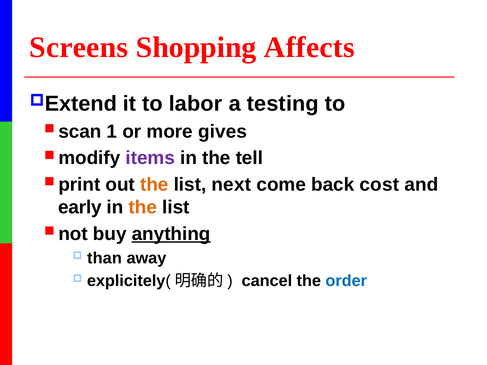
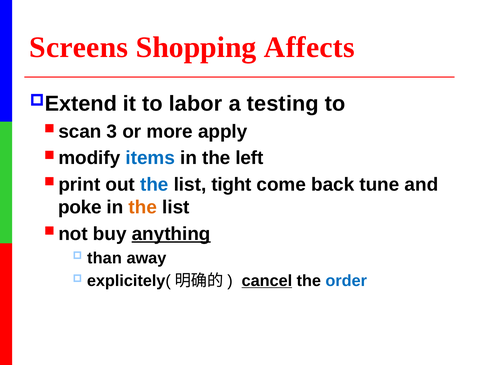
1: 1 -> 3 (112, 132)
gives: gives -> apply (223, 132)
items colour: purple -> blue (150, 158)
tell: tell -> left (249, 158)
the colour: orange -> blue (154, 185)
next: next -> tight (231, 185)
cost: cost -> tune (379, 185)
early: early -> poke (80, 207)
cancel underline: none -> present (267, 281)
